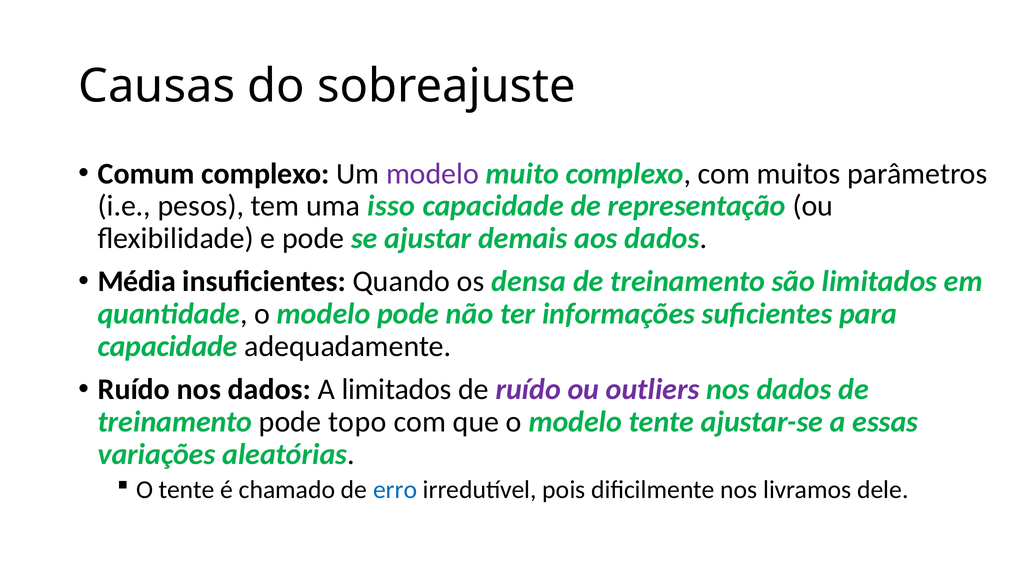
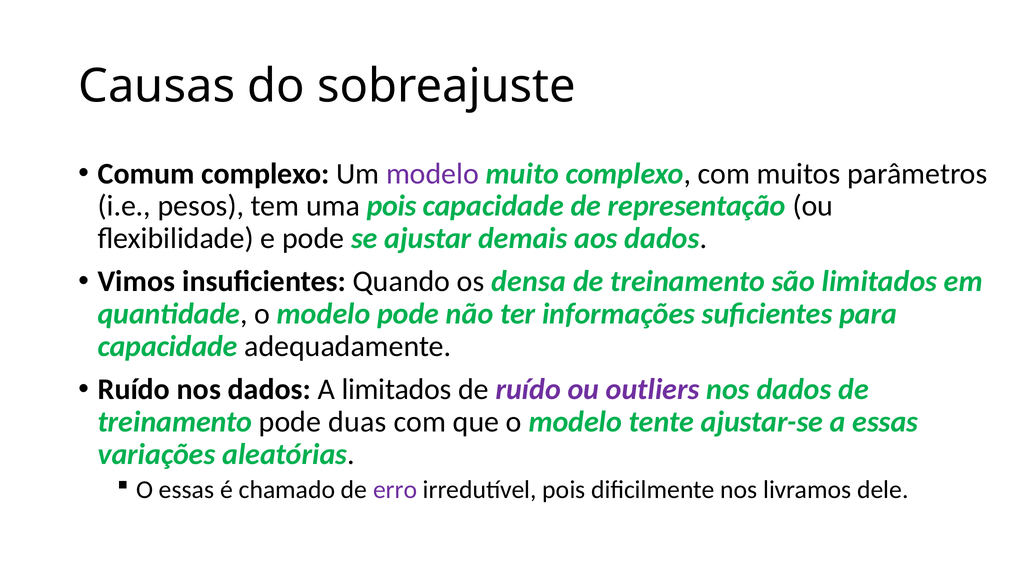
uma isso: isso -> pois (392, 206)
Média: Média -> Vimos (136, 282)
topo: topo -> duas (357, 422)
O tente: tente -> essas (187, 490)
erro colour: blue -> purple (395, 490)
